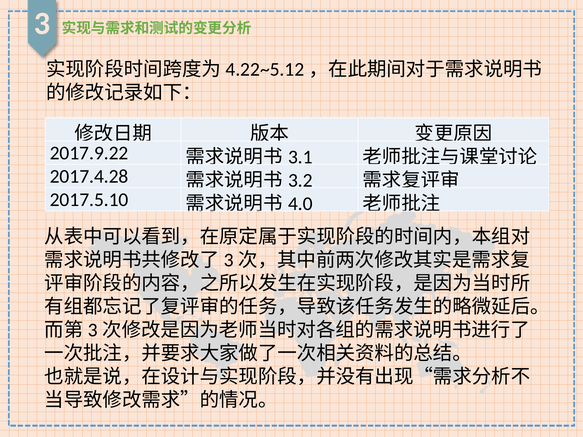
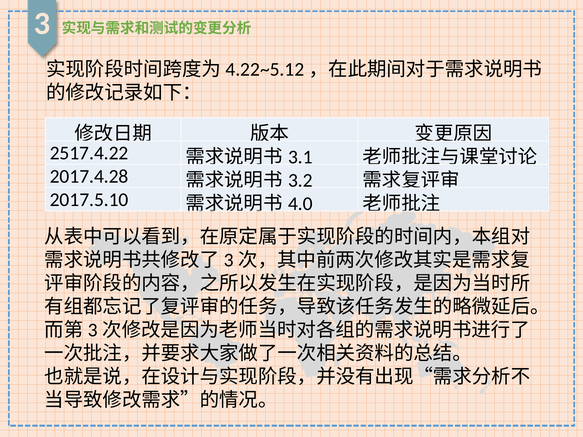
2017.9.22: 2017.9.22 -> 2517.4.22 (89, 153)
